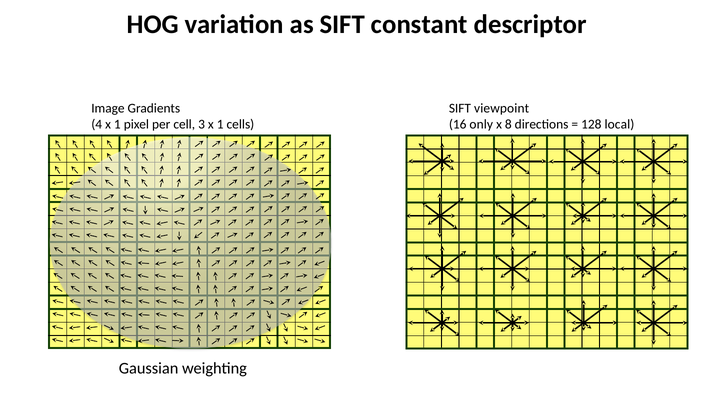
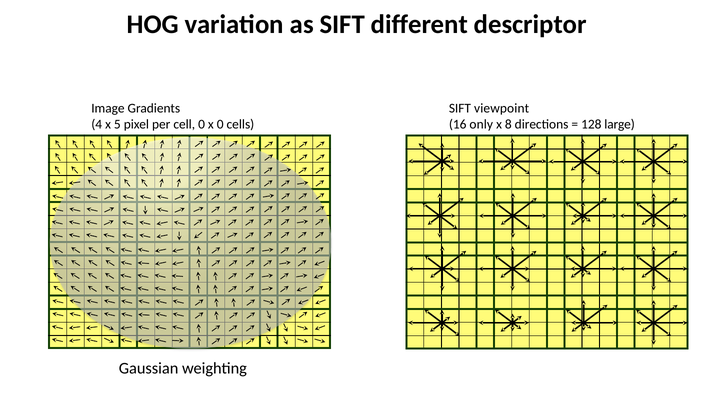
constant: constant -> different (419, 24)
4 x 1: 1 -> 5 (117, 124)
cell 3: 3 -> 0 (202, 124)
1: 1 -> 0 (220, 124)
local: local -> large (620, 124)
